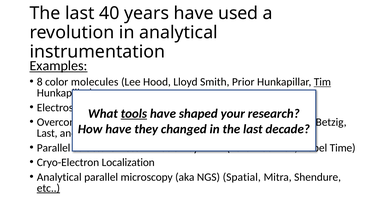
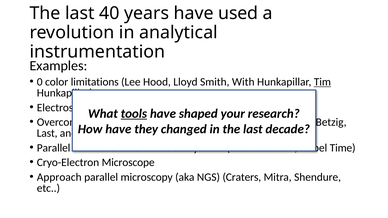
Examples underline: present -> none (59, 66)
8: 8 -> 0 (40, 82)
molecules: molecules -> limitations (95, 82)
Prior: Prior -> With (243, 82)
Localization: Localization -> Microscope (128, 163)
Analytical: Analytical -> Approach (59, 177)
Spatial: Spatial -> Craters (242, 177)
etc underline: present -> none (48, 188)
